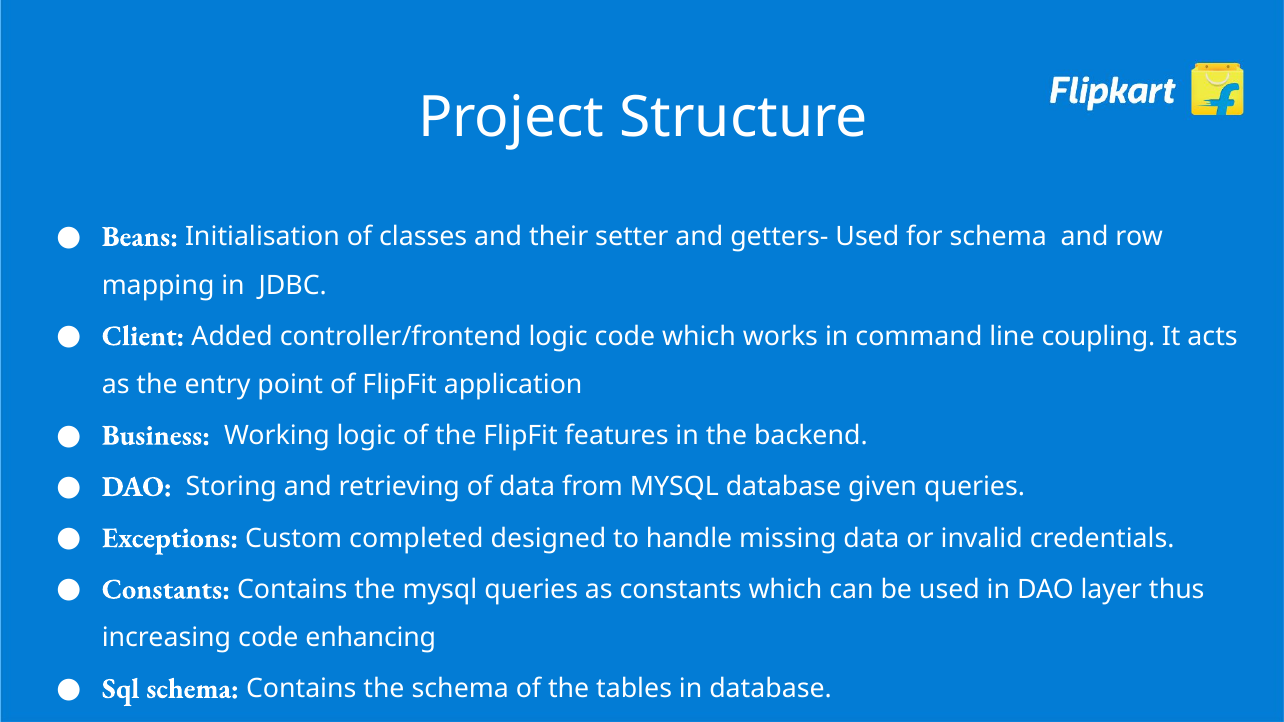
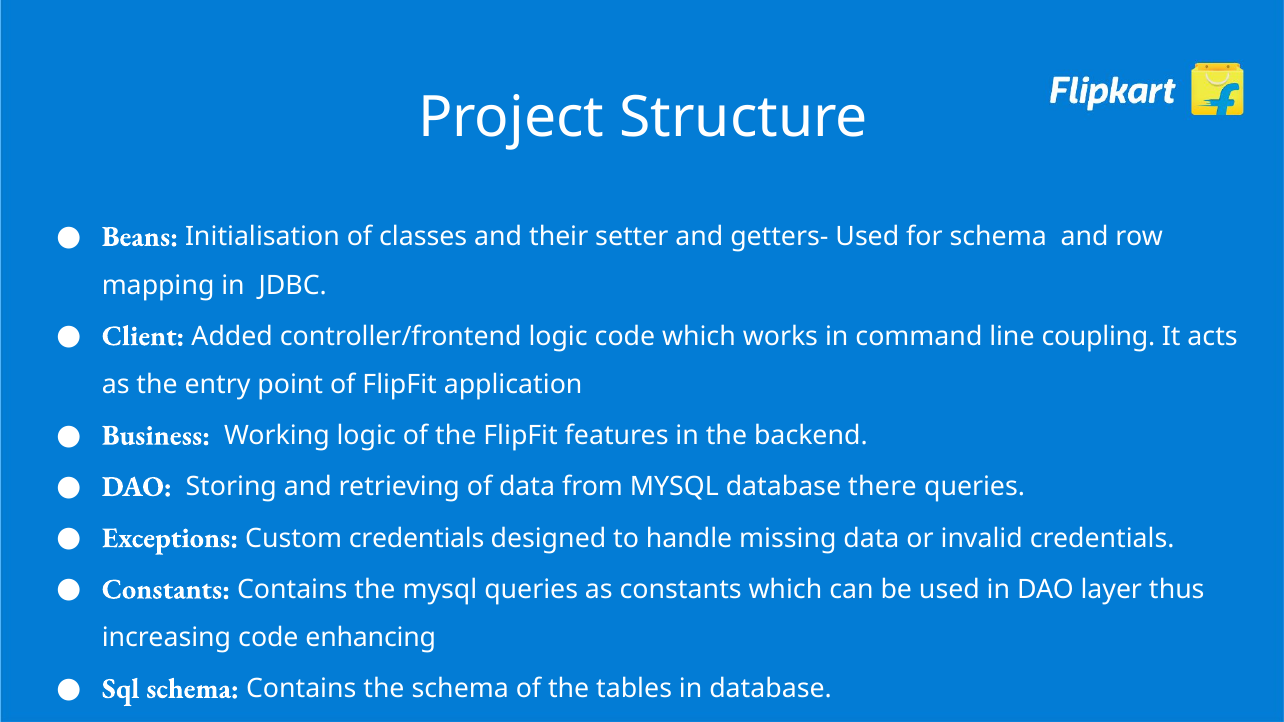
given: given -> there (882, 487)
Custom completed: completed -> credentials (417, 539)
